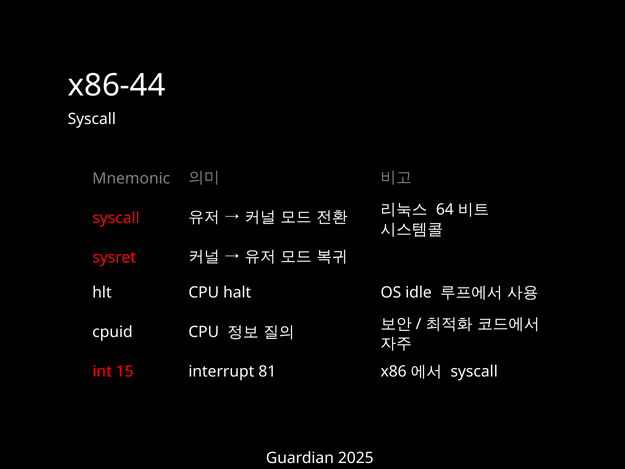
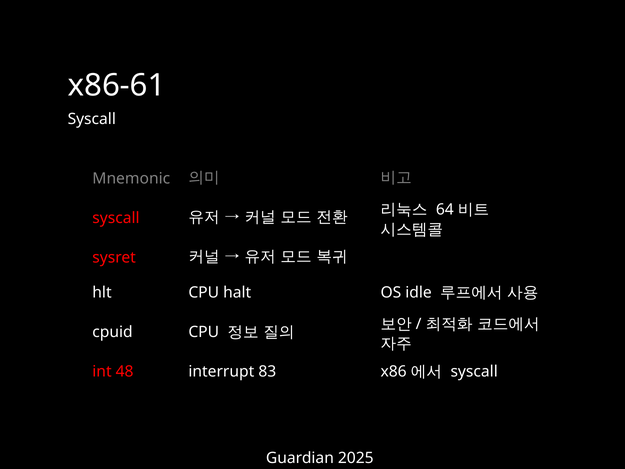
x86-44: x86-44 -> x86-61 (117, 86)
15: 15 -> 48 (125, 371)
81: 81 -> 83 (267, 371)
